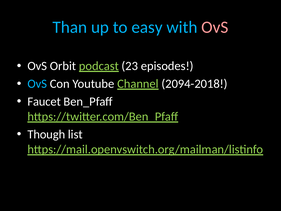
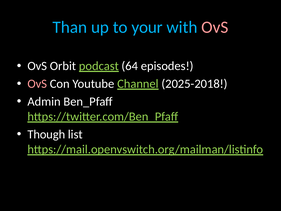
easy: easy -> your (147, 27)
23: 23 -> 64 (130, 66)
OvS colour: light blue -> pink (37, 84)
2094-2018: 2094-2018 -> 2025-2018 (195, 84)
Faucet: Faucet -> Admin (44, 102)
